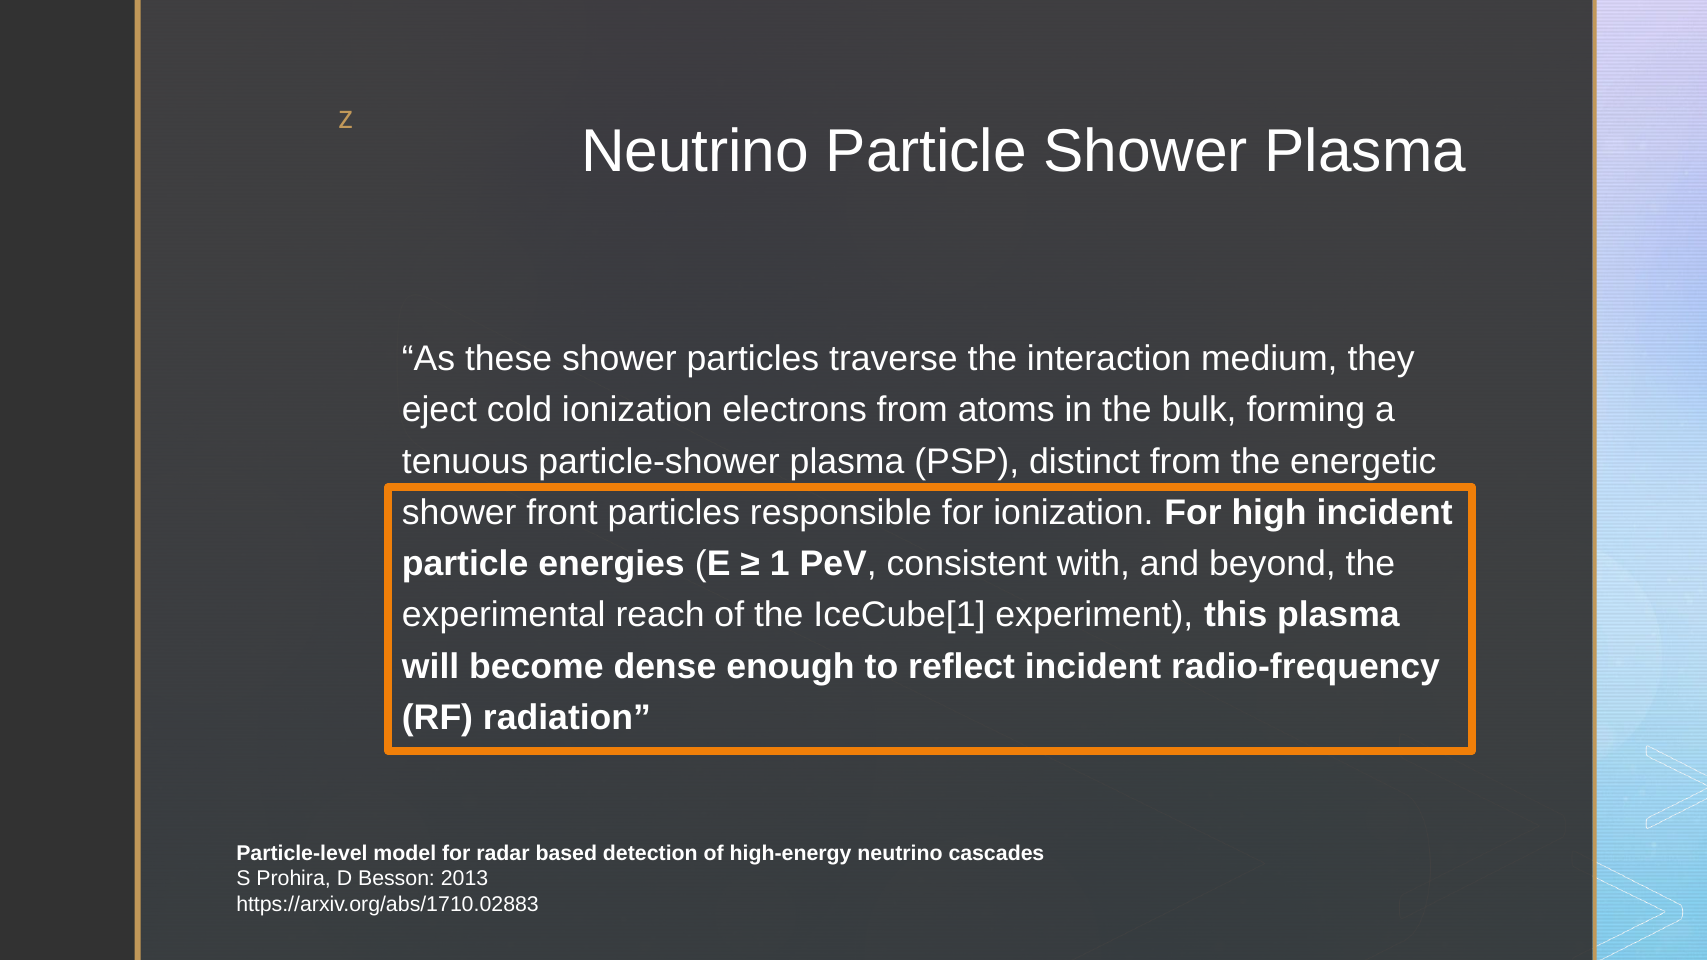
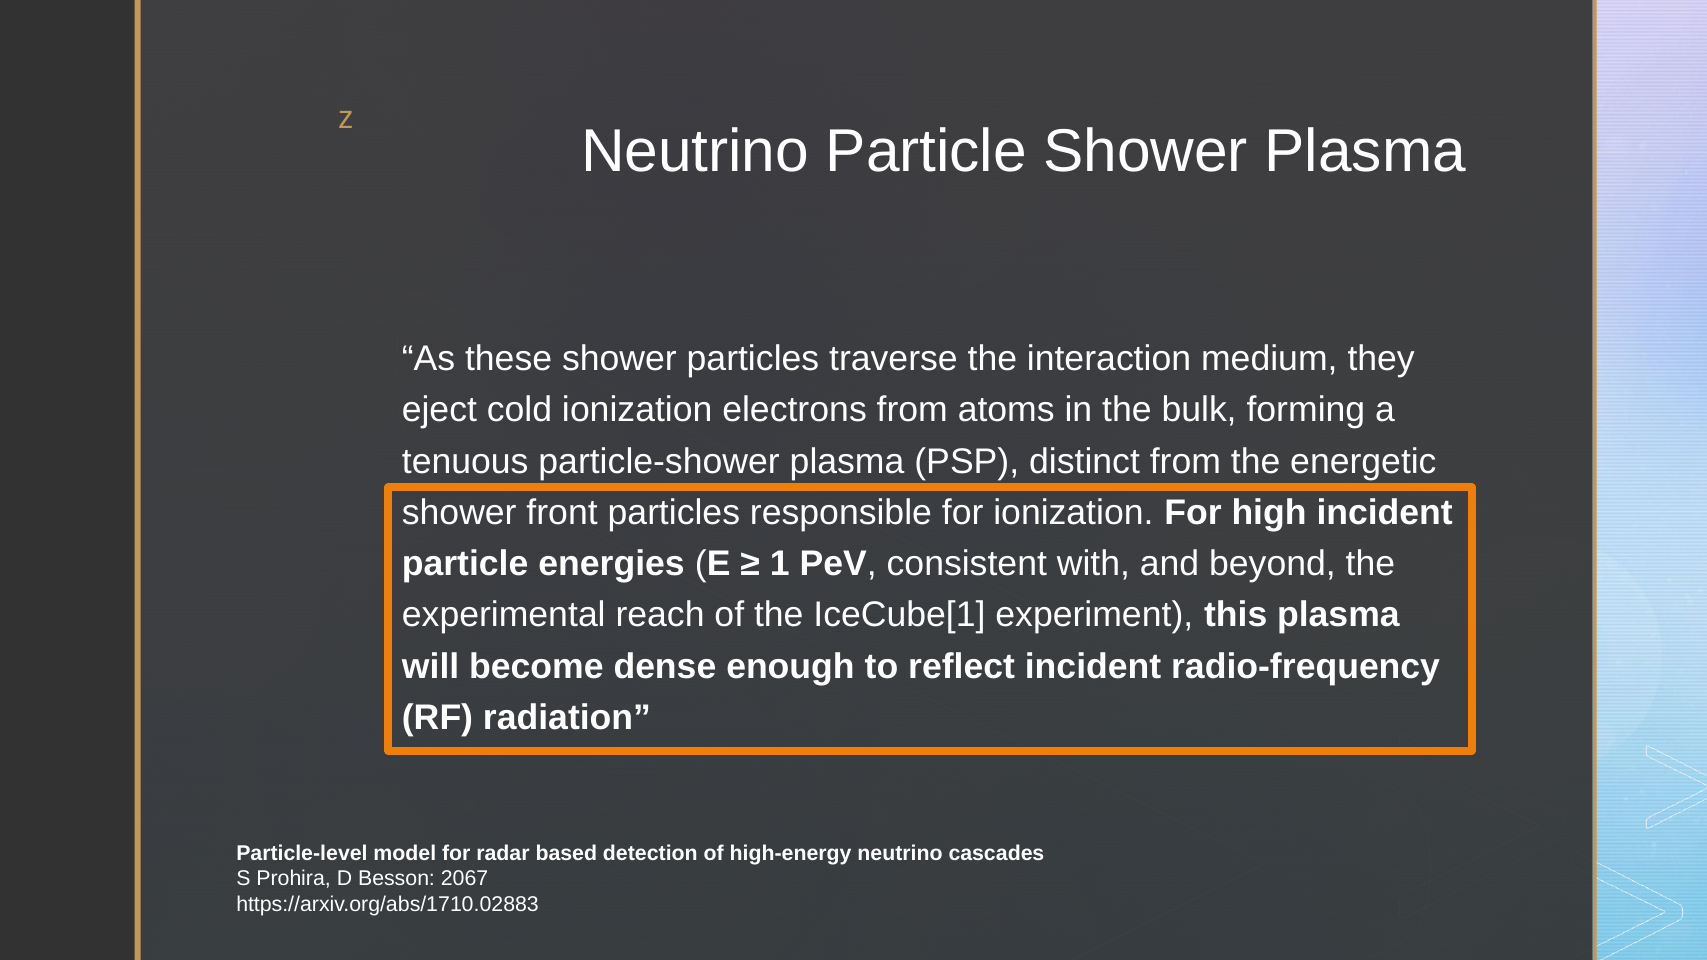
2013: 2013 -> 2067 (465, 879)
